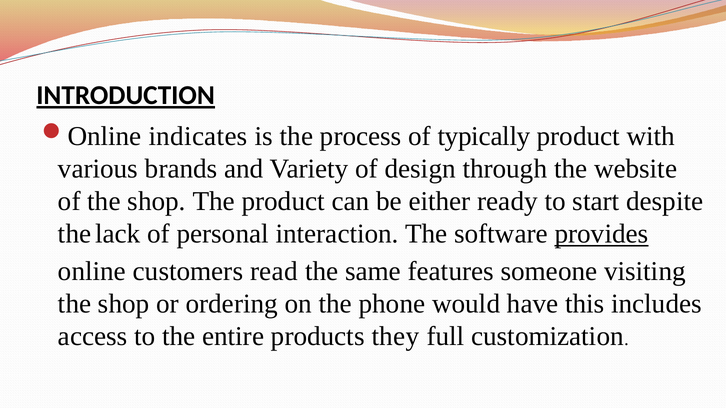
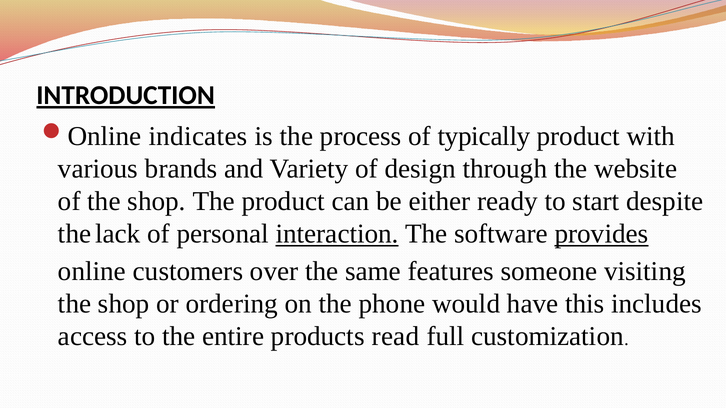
interaction underline: none -> present (337, 234)
read: read -> over (274, 271)
they: they -> read (396, 337)
